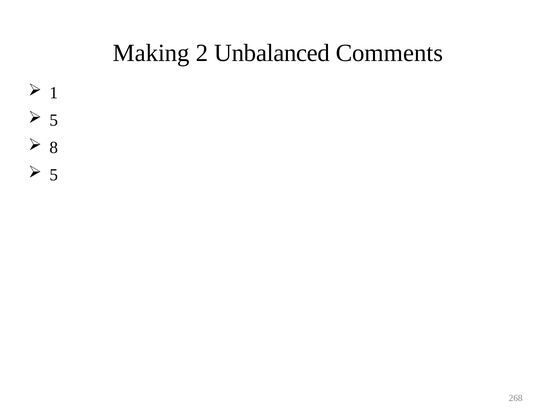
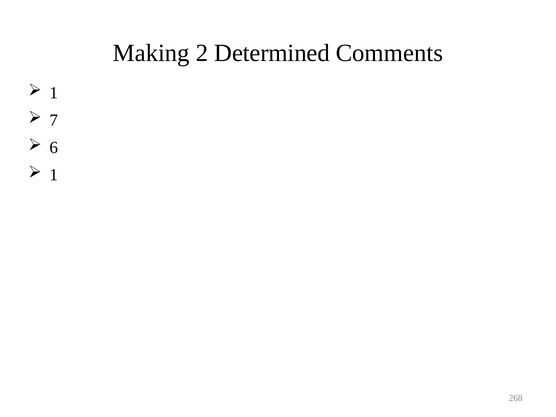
Unbalanced: Unbalanced -> Determined (272, 53)
5: 5 -> 7 (54, 120)
8: 8 -> 6 (54, 148)
5: 5 -> 1 (54, 175)
